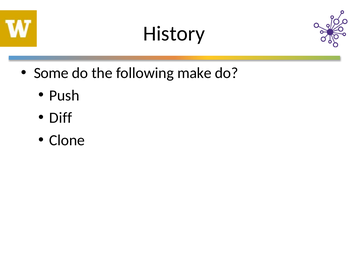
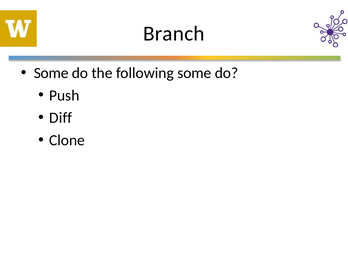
History: History -> Branch (174, 34)
following make: make -> some (194, 73)
